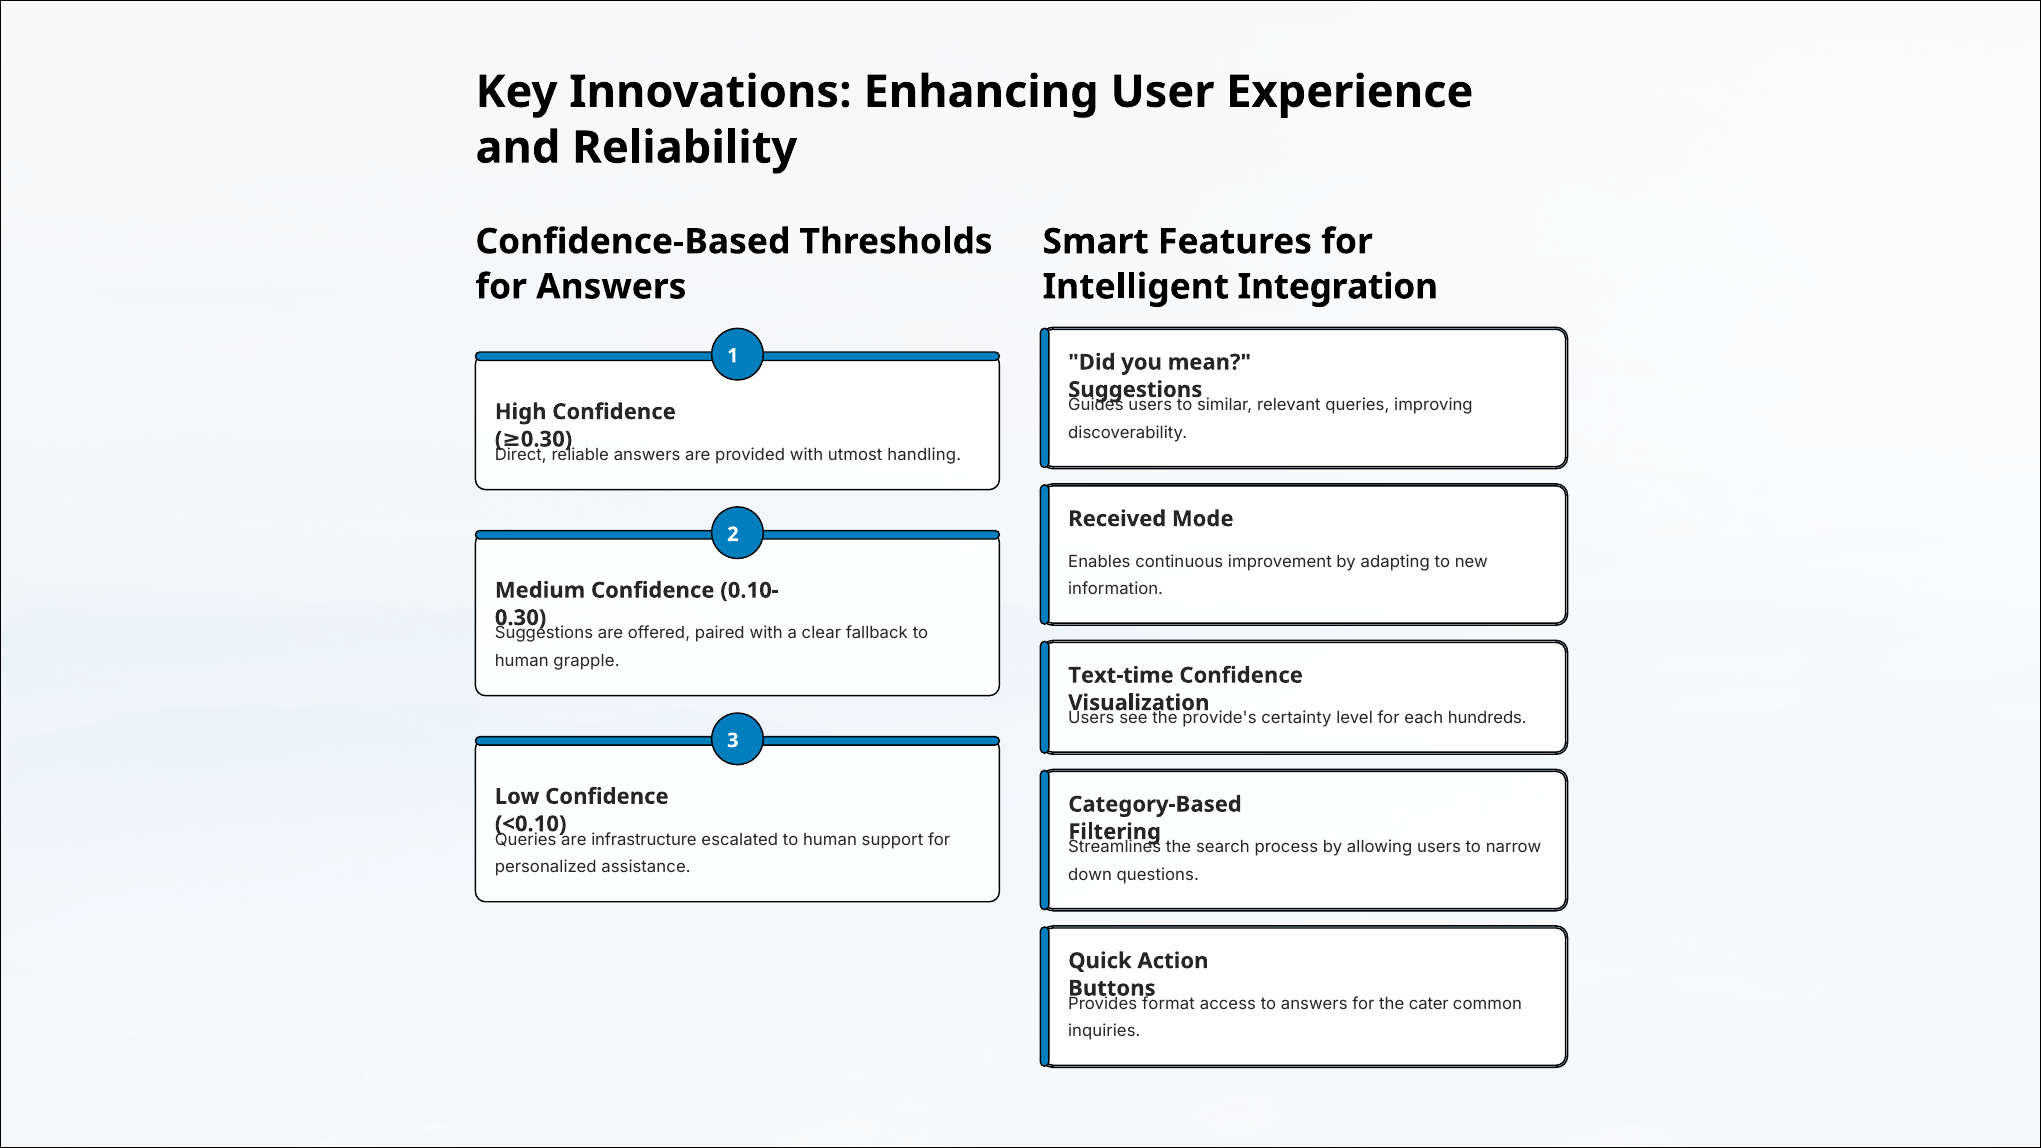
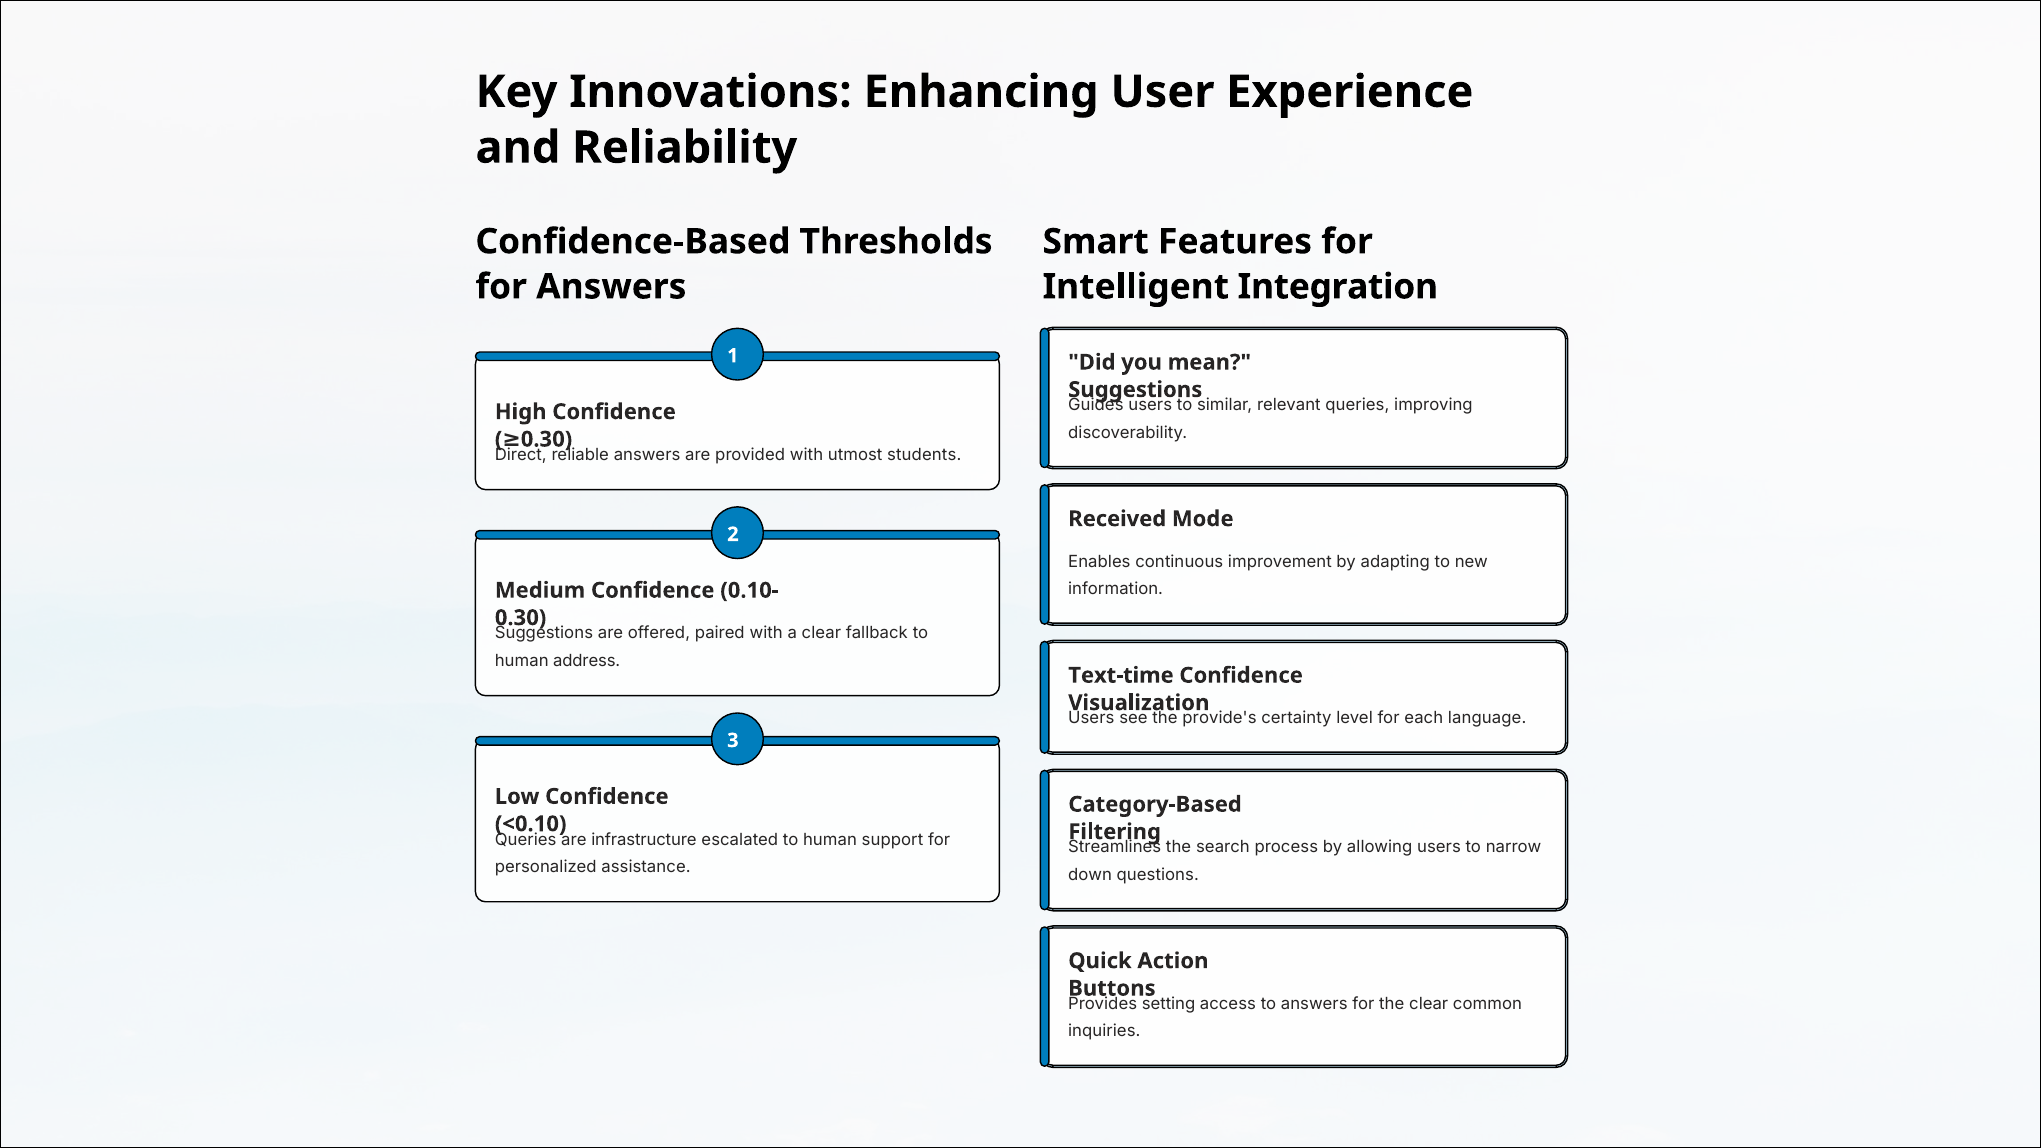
handling: handling -> students (924, 455)
grapple: grapple -> address (587, 661)
hundreds: hundreds -> language (1487, 718)
format: format -> setting (1169, 1004)
the cater: cater -> clear (1429, 1004)
